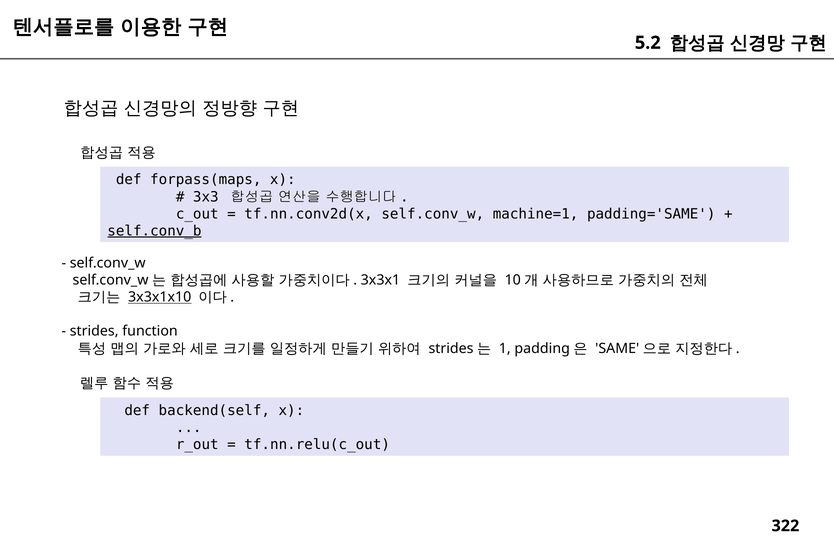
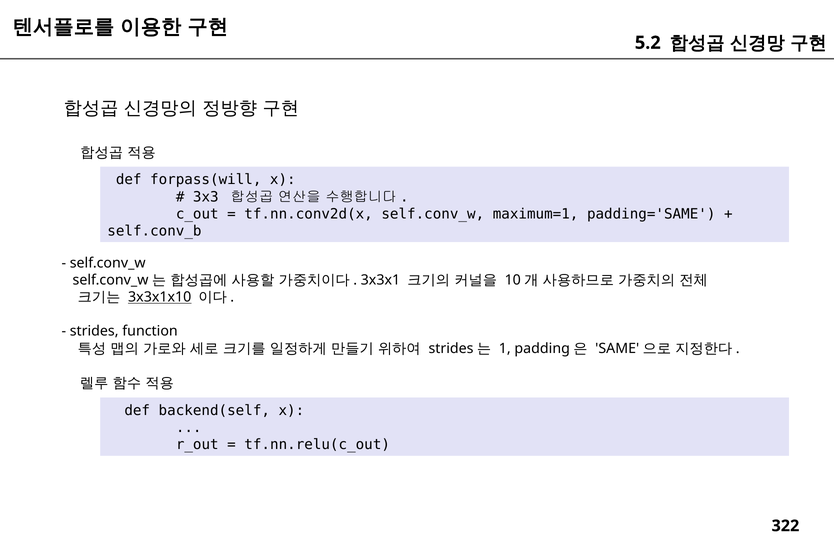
forpass(maps: forpass(maps -> forpass(will (206, 180)
machine=1: machine=1 -> maximum=1 (536, 214)
self.conv_b underline: present -> none (154, 231)
